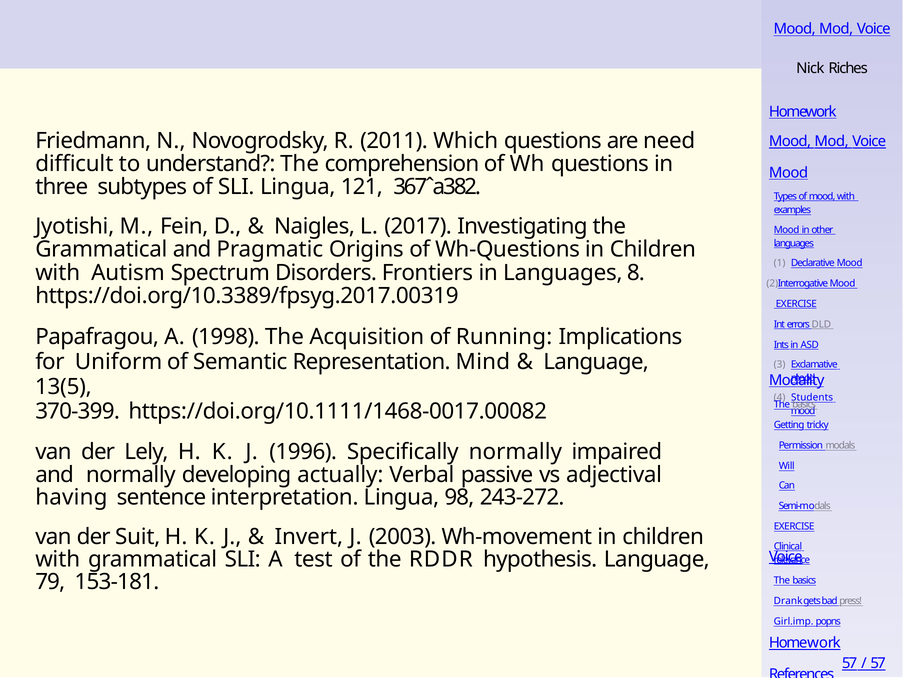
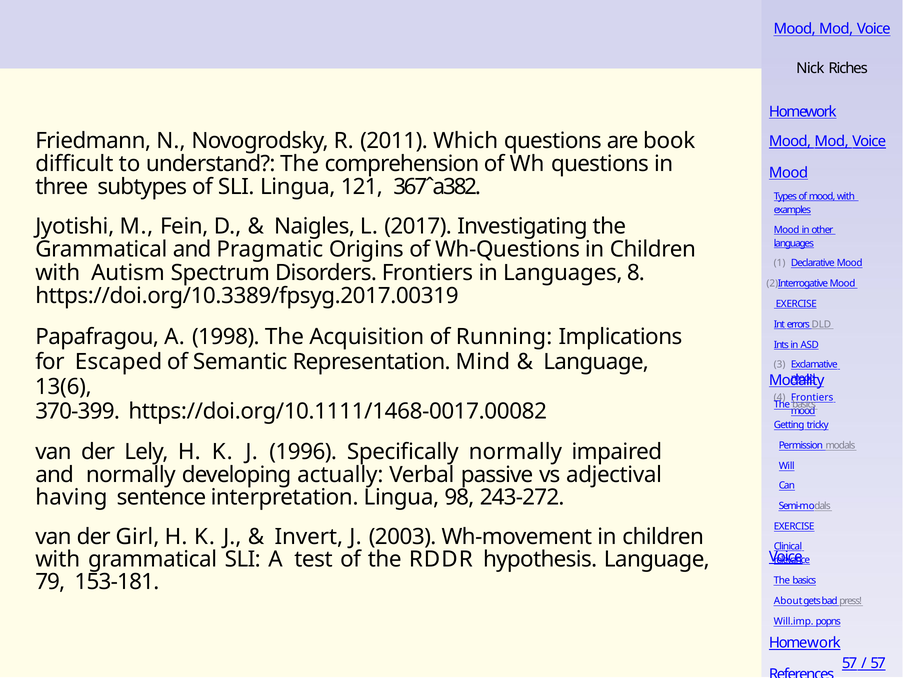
need: need -> book (669, 141)
Uniform: Uniform -> Escaped (119, 362)
13(5: 13(5 -> 13(6 (63, 387)
Students: Students -> Frontiers (812, 398)
Suit: Suit -> Girl (137, 537)
Drank: Drank -> About (788, 601)
Girl.imp: Girl.imp -> Will.imp (794, 621)
